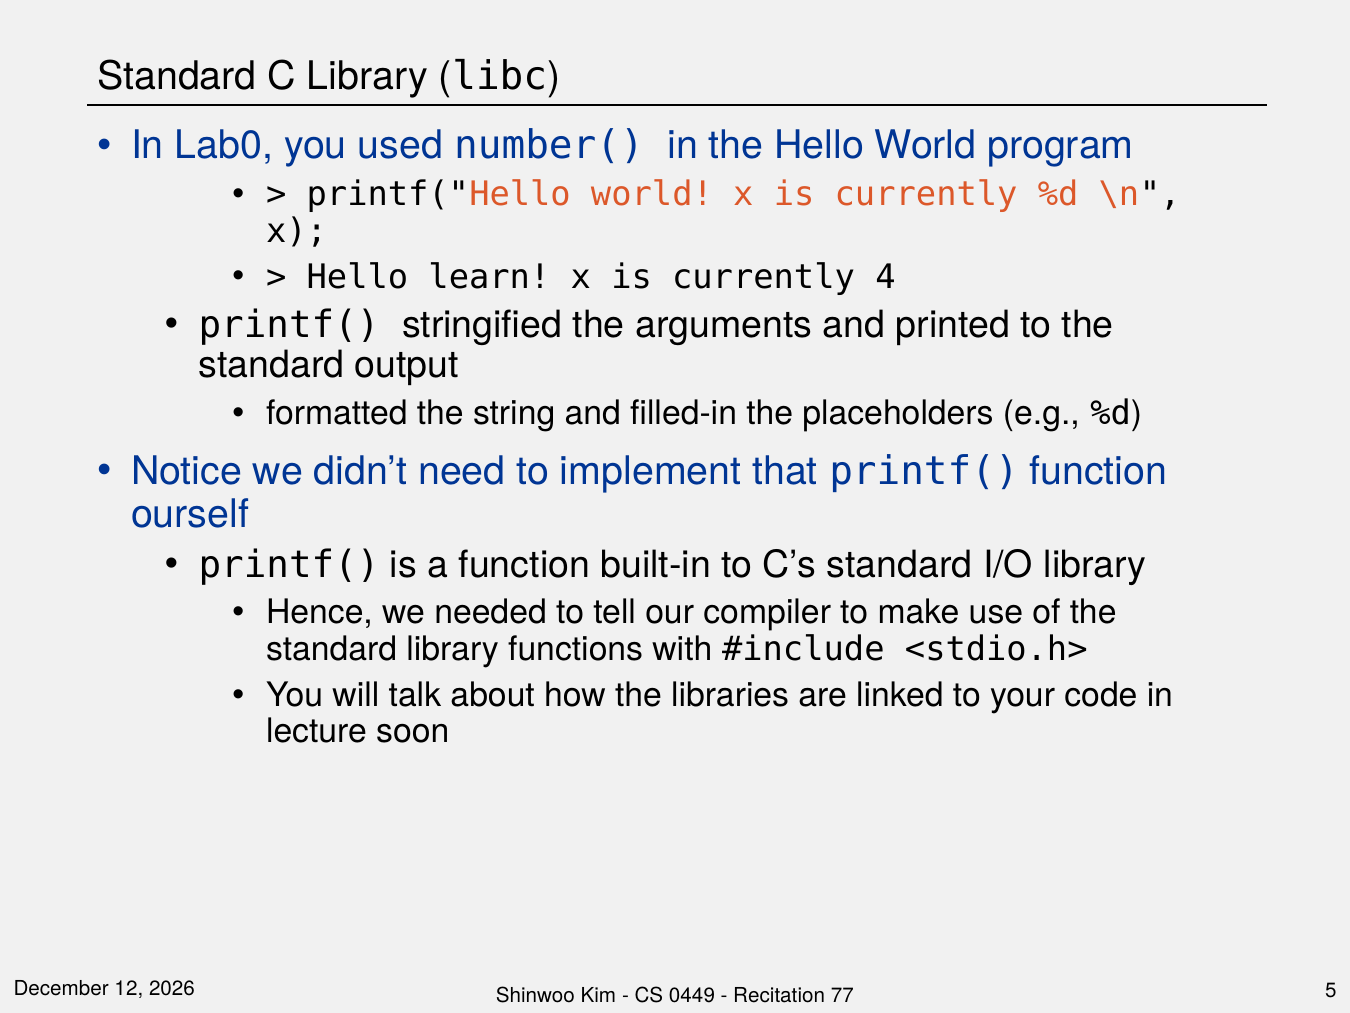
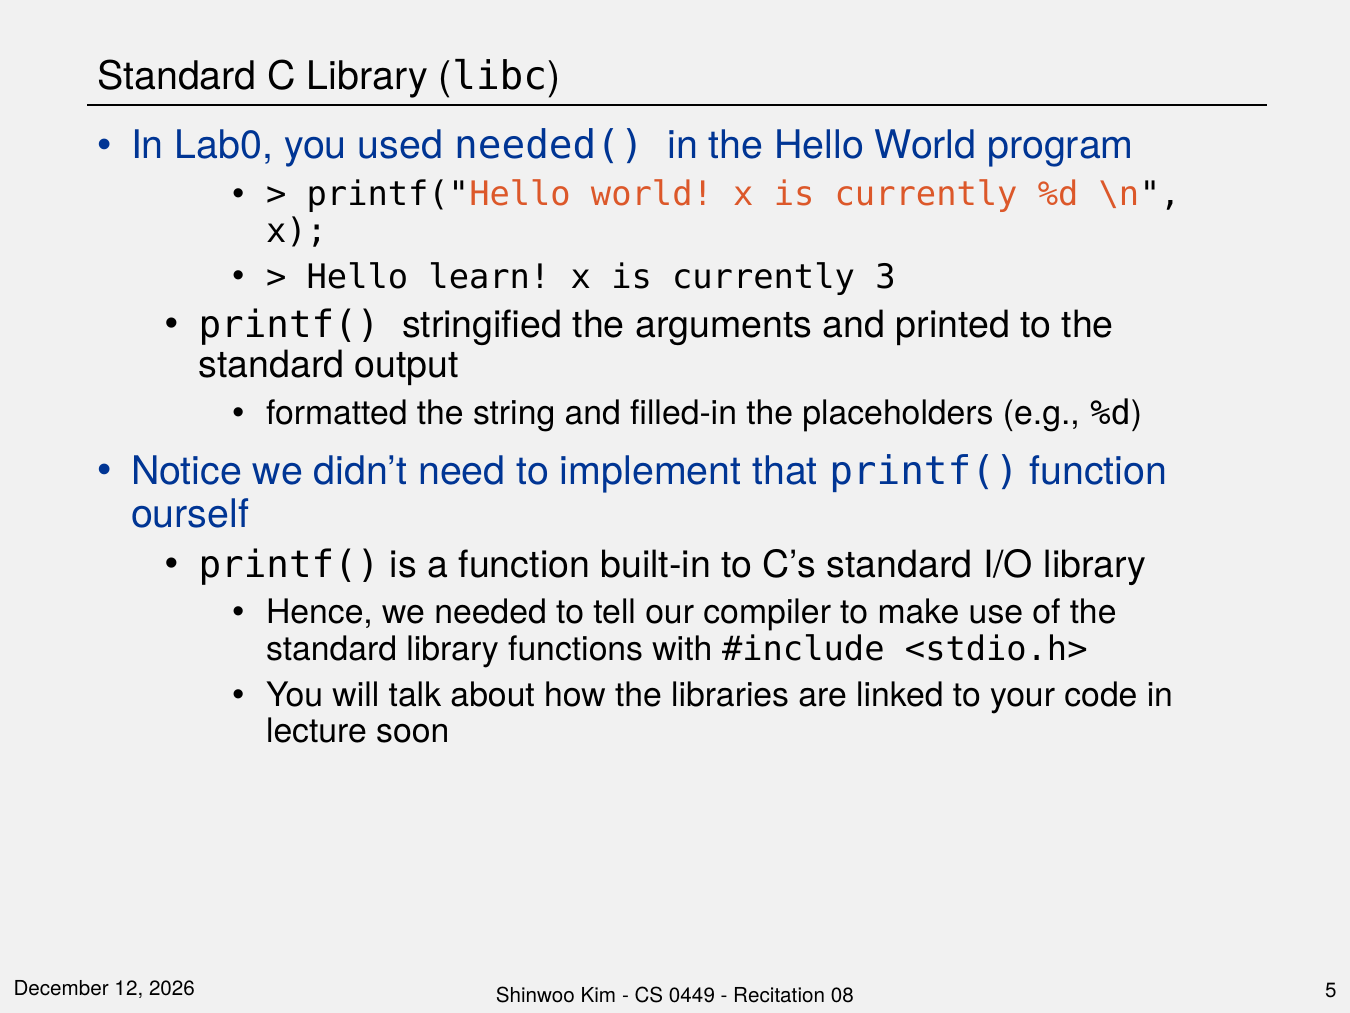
number(: number( -> needed( (549, 146)
4: 4 -> 3 (885, 277)
77: 77 -> 08 (842, 995)
